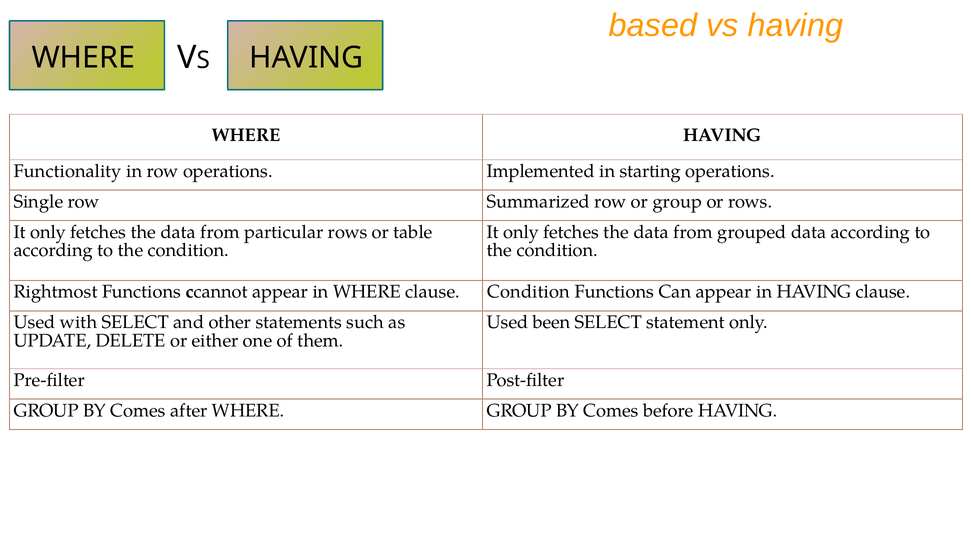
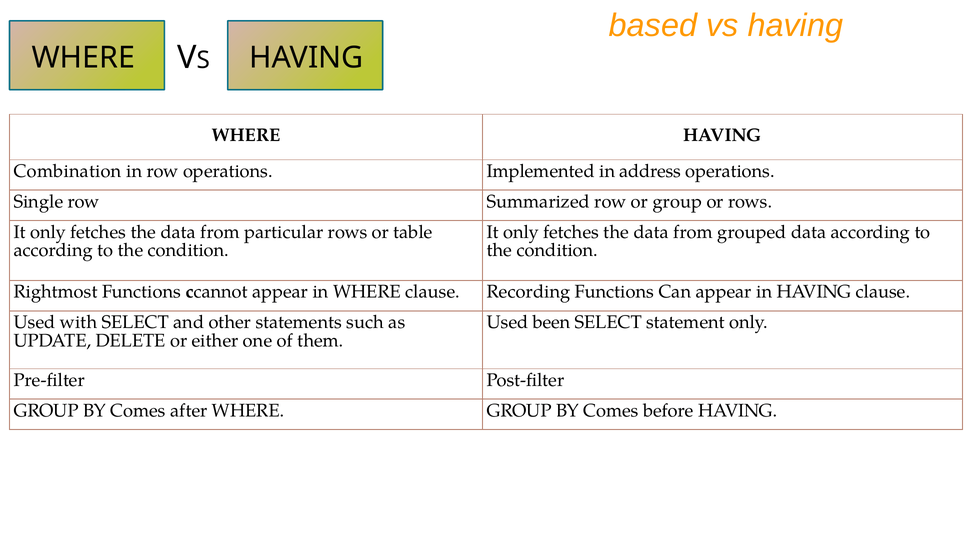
Functionality: Functionality -> Combination (68, 171)
starting: starting -> address (650, 171)
clause Condition: Condition -> Recording (529, 292)
